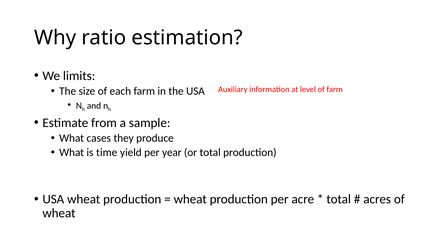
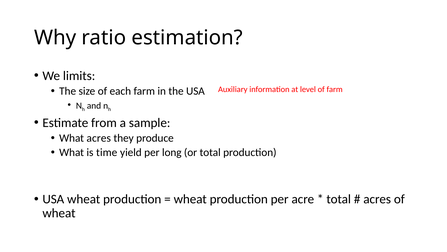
What cases: cases -> acres (99, 138)
year: year -> long (172, 152)
